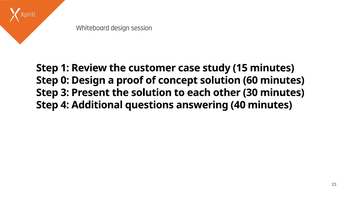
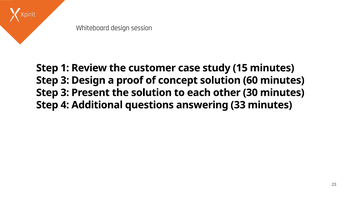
0: 0 -> 3 (65, 80)
40: 40 -> 33 (238, 105)
